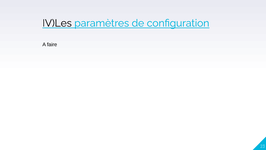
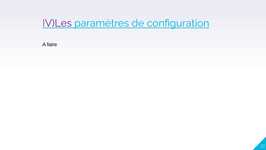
IV)Les colour: black -> purple (57, 23)
